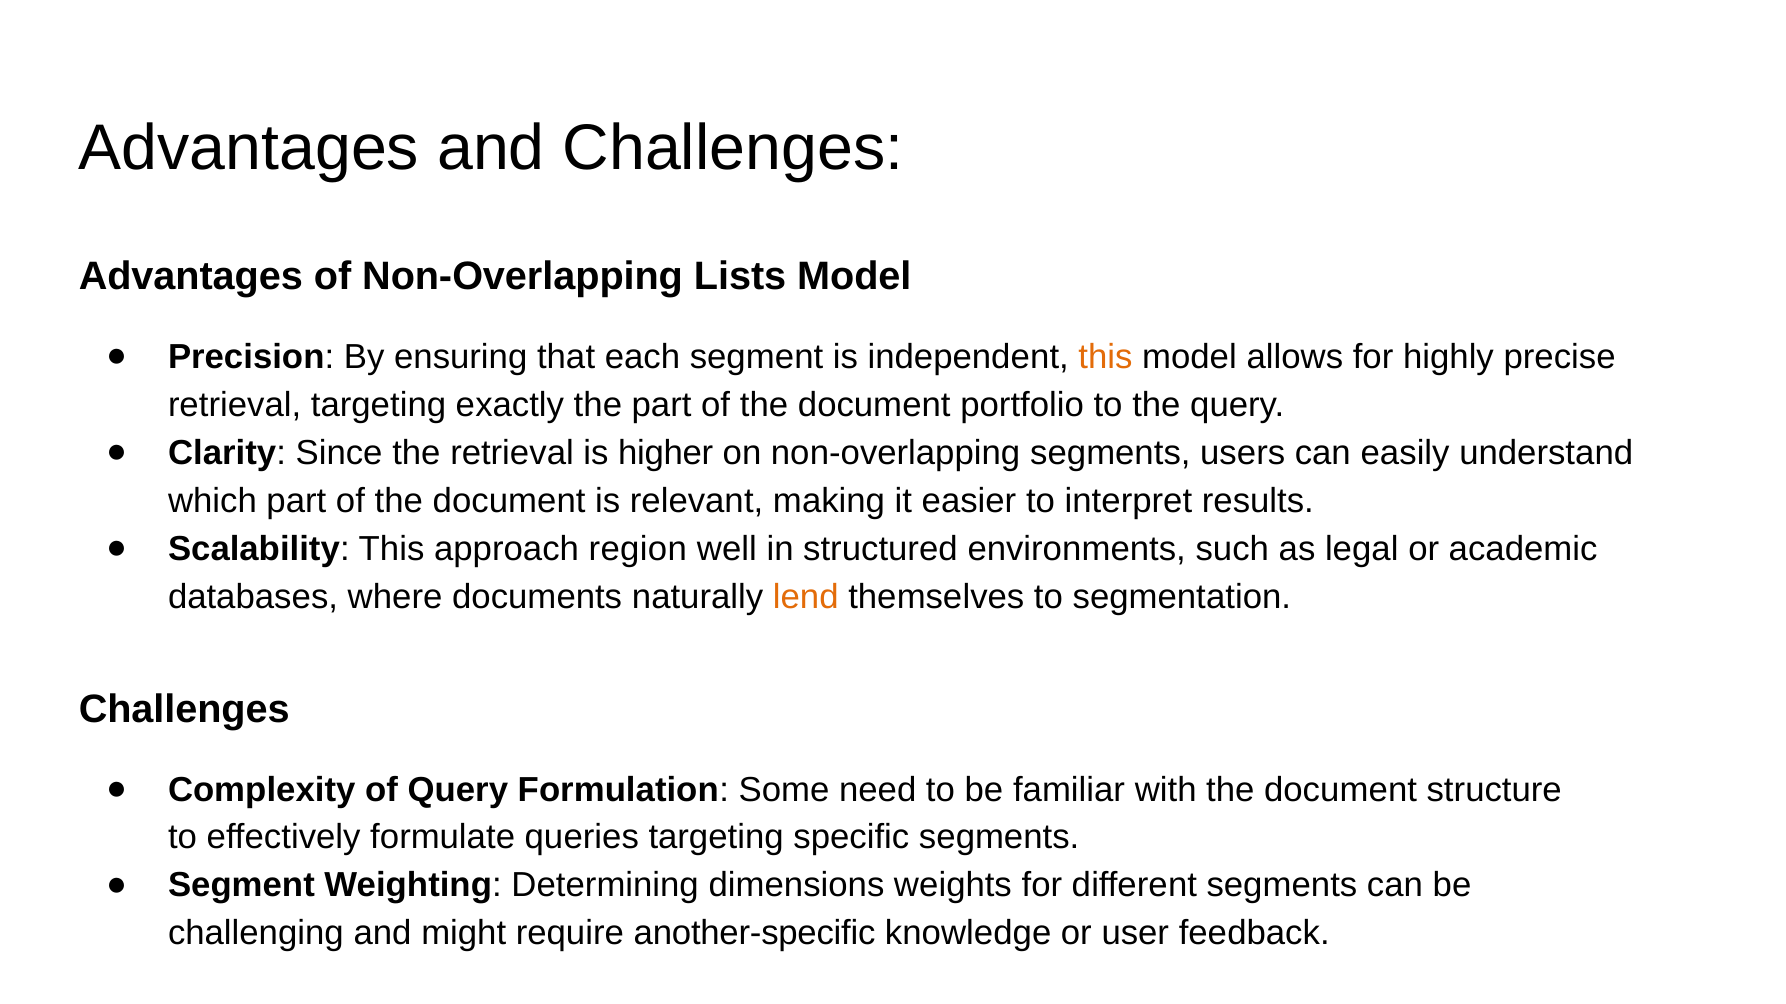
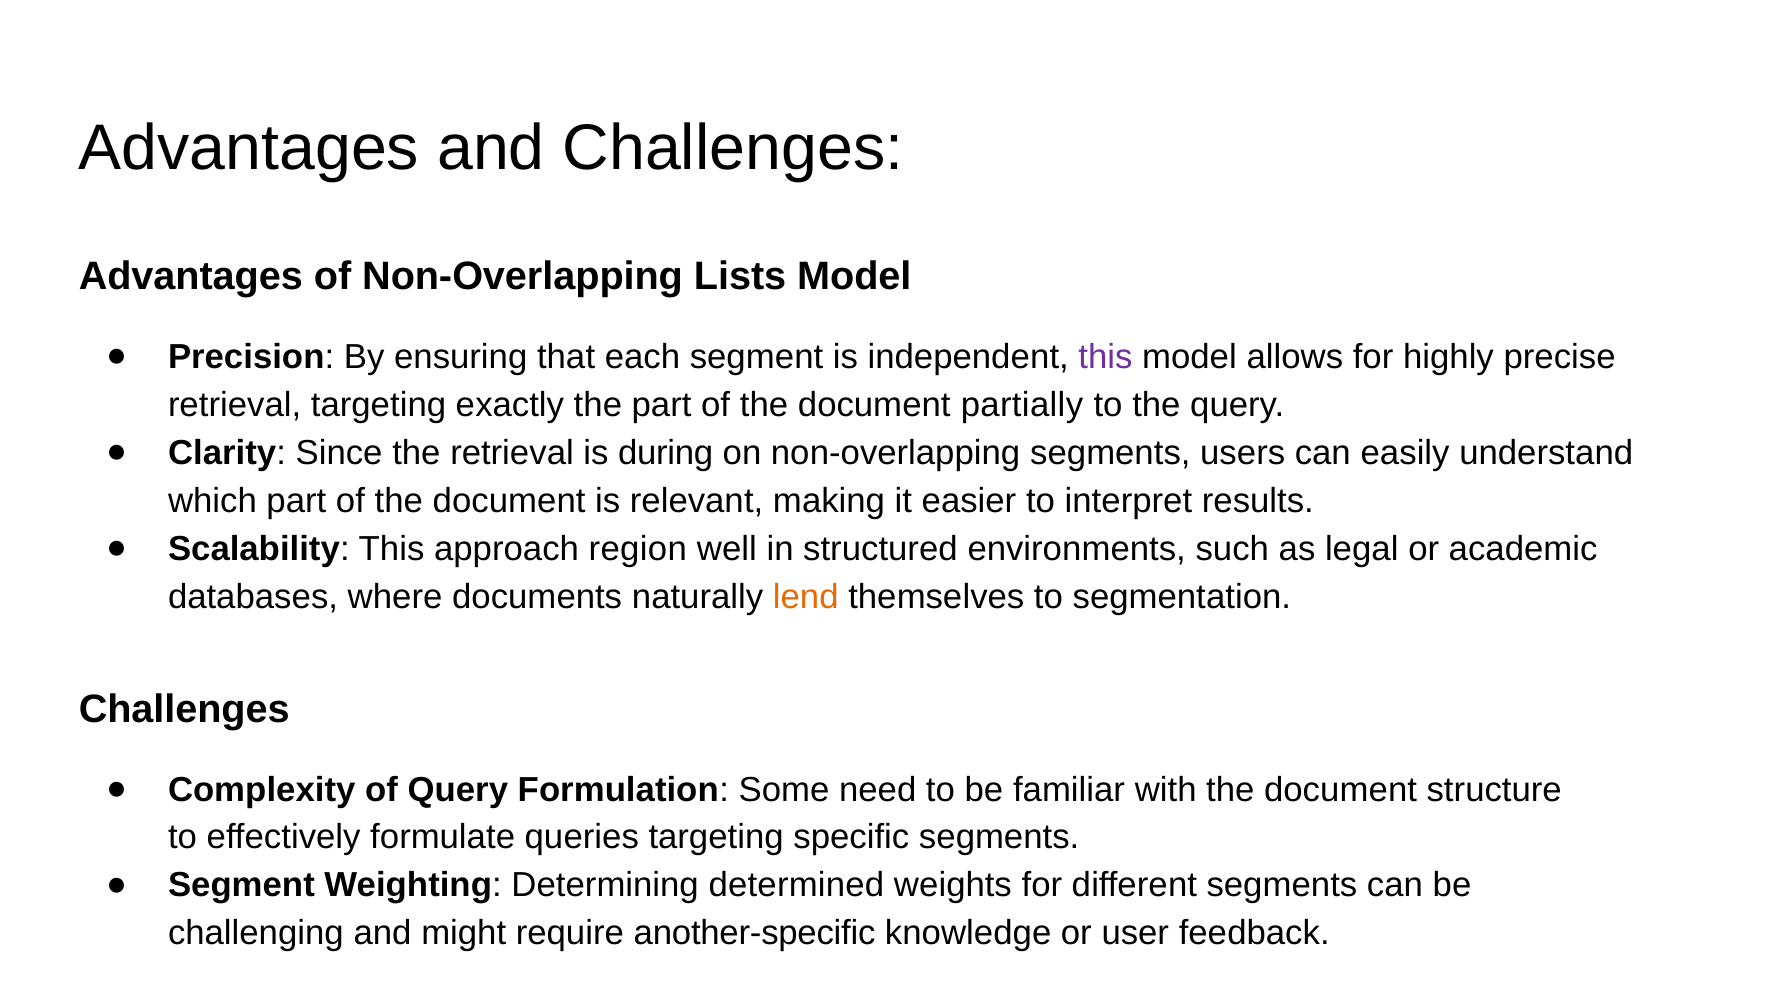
this colour: orange -> purple (1105, 357)
portfolio: portfolio -> partially (1022, 405)
higher: higher -> during (666, 453)
dimensions: dimensions -> determined (796, 886)
